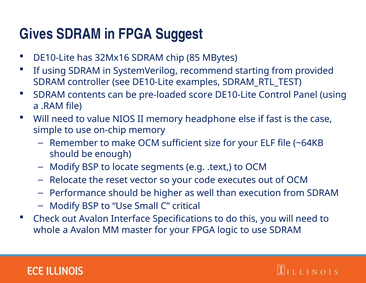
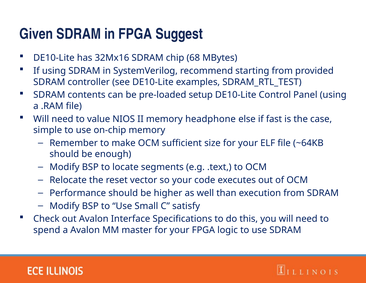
Gives: Gives -> Given (36, 34)
85: 85 -> 68 (193, 58)
score: score -> setup (201, 95)
critical: critical -> satisfy (186, 206)
whole: whole -> spend (47, 230)
